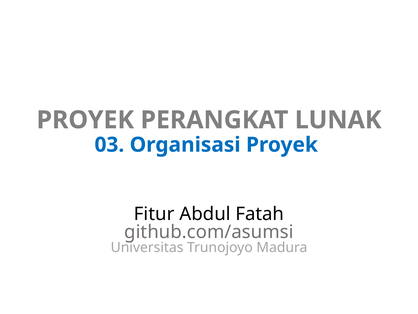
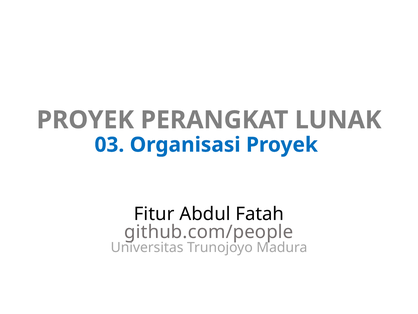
github.com/asumsi: github.com/asumsi -> github.com/people (209, 232)
